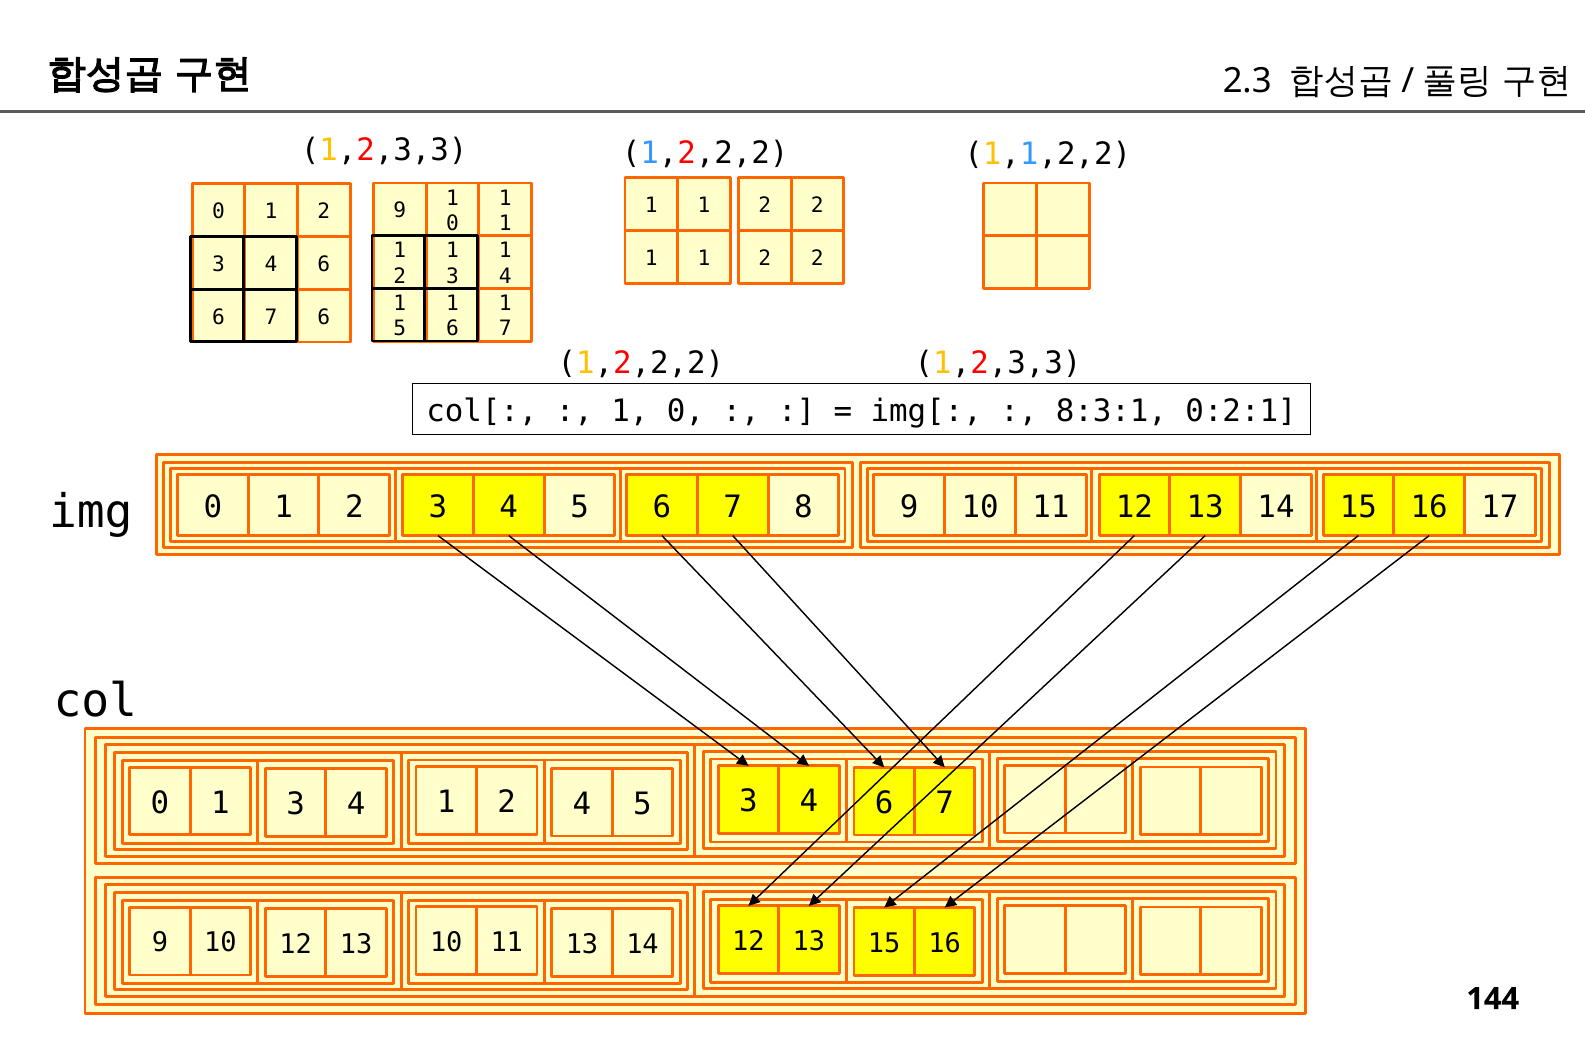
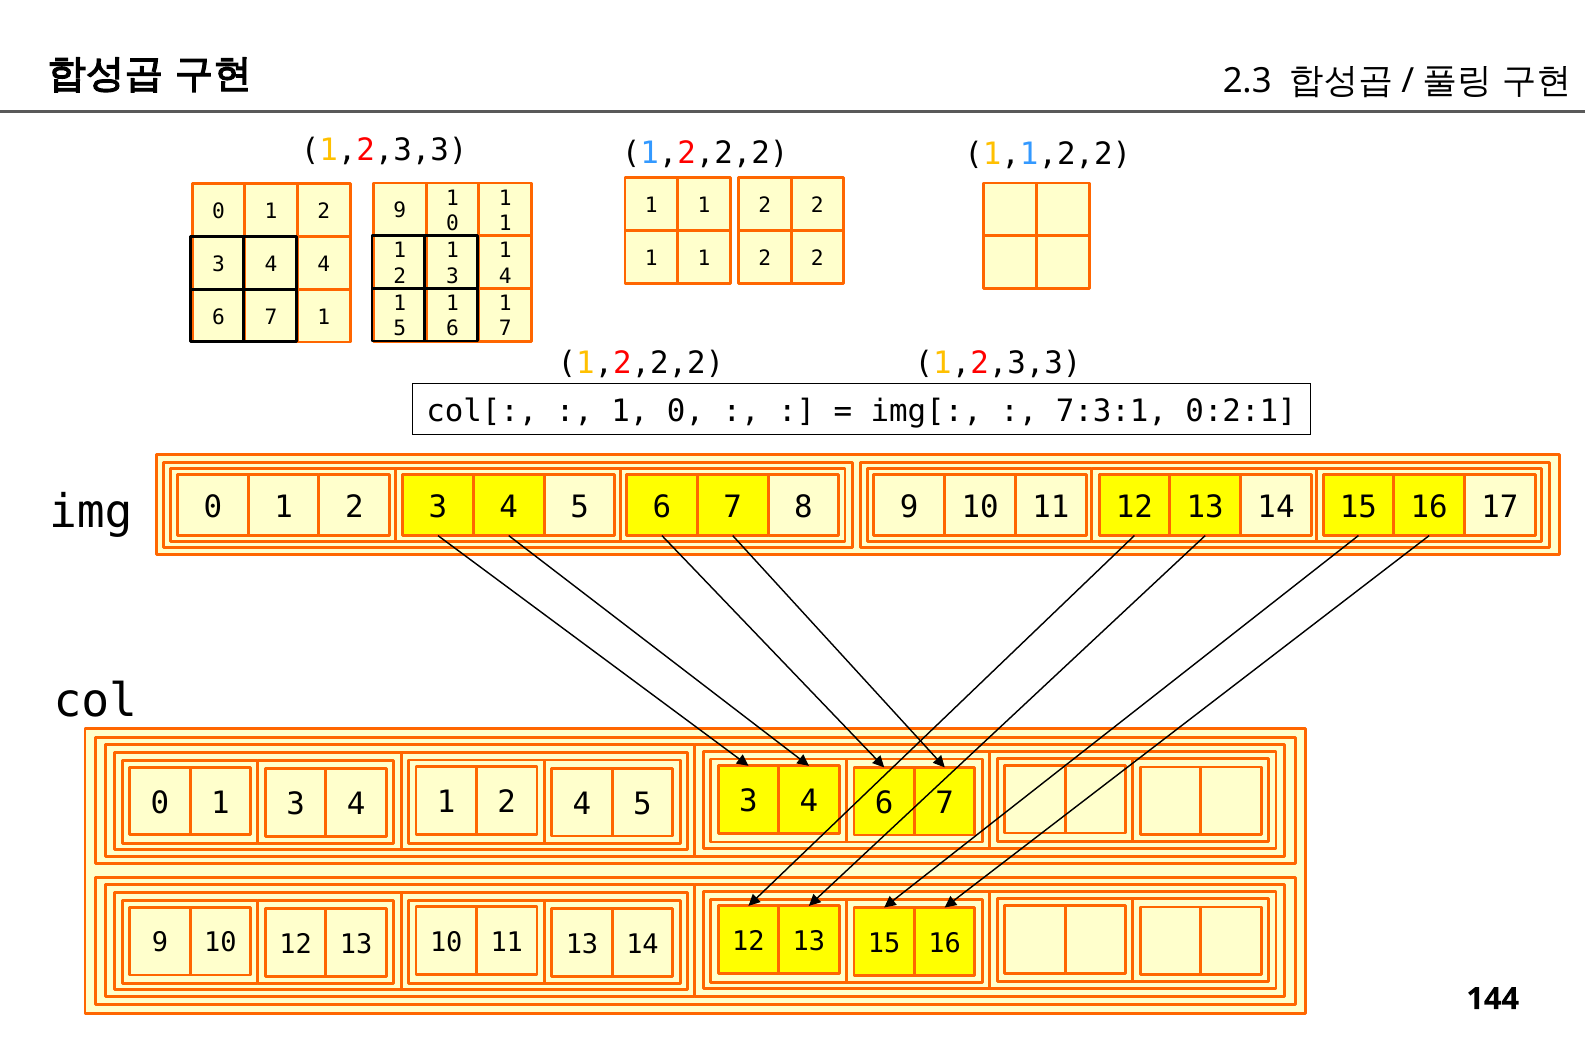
6: 6 -> 4 (324, 264)
6 7 6: 6 -> 1 (324, 317)
8:3:1: 8:3:1 -> 7:3:1 (1111, 411)
